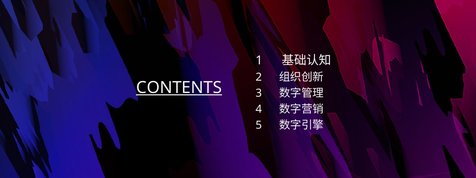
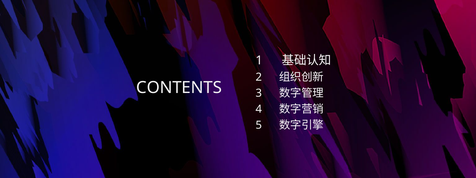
CONTENTS underline: present -> none (179, 88)
